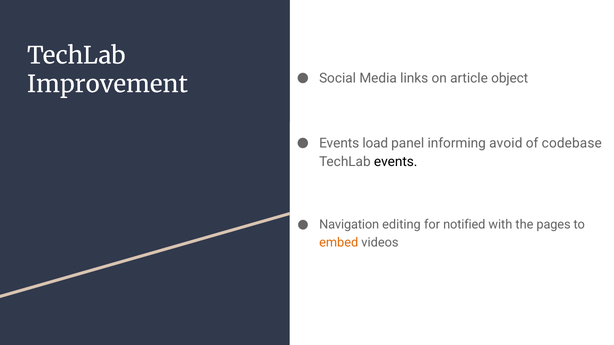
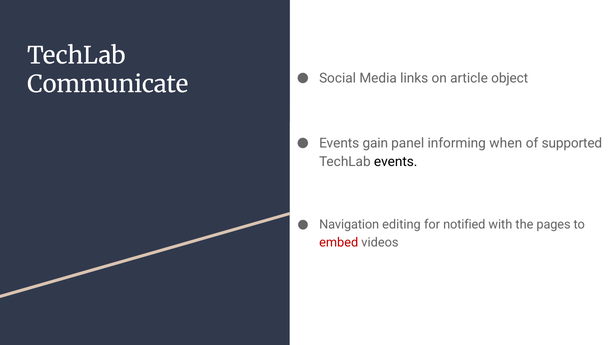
Improvement: Improvement -> Communicate (108, 84)
load: load -> gain (375, 143)
avoid: avoid -> when (506, 143)
codebase: codebase -> supported (572, 143)
embed colour: orange -> red (339, 243)
